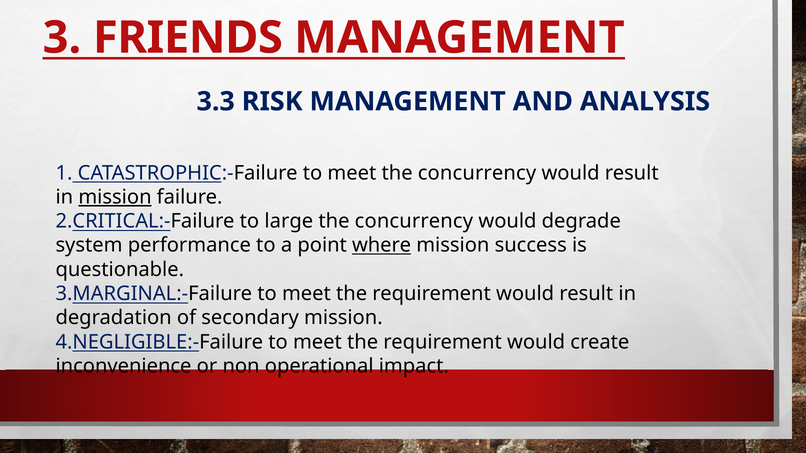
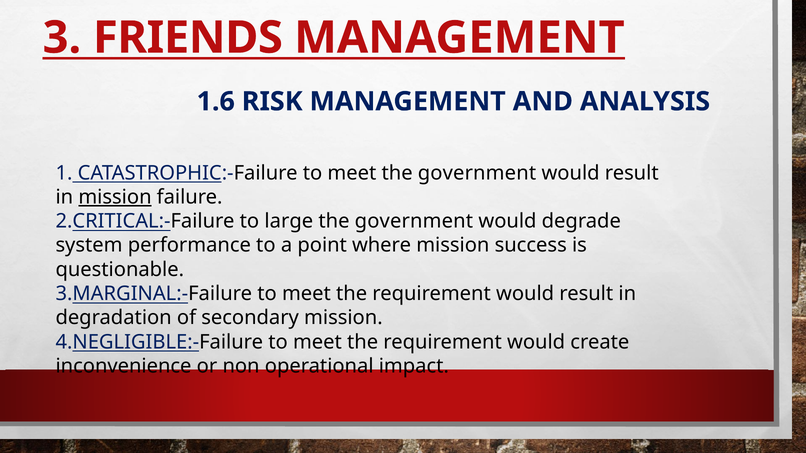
3.3: 3.3 -> 1.6 (216, 102)
meet the concurrency: concurrency -> government (477, 173)
concurrency: concurrency -> government (414, 221)
where underline: present -> none (382, 246)
